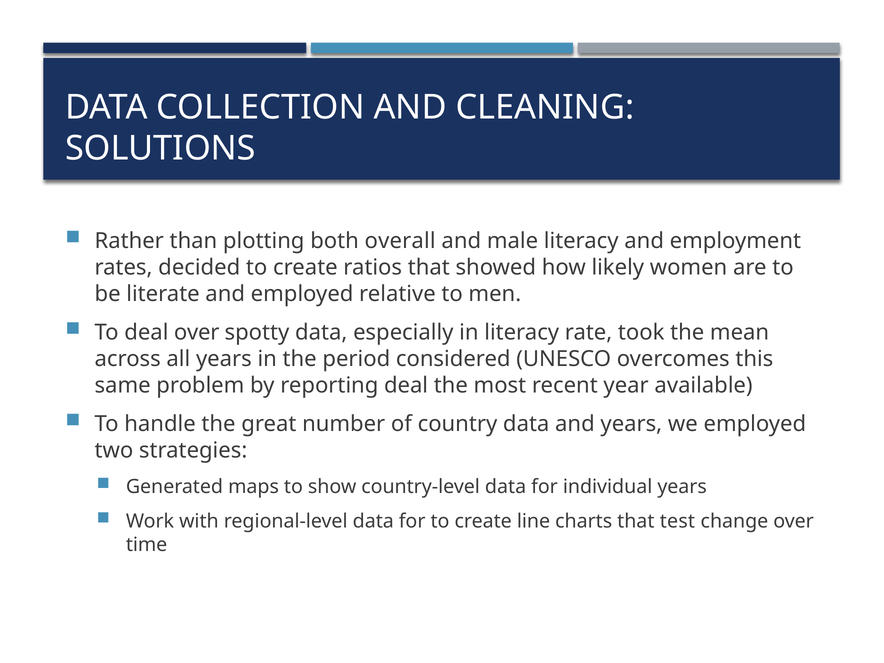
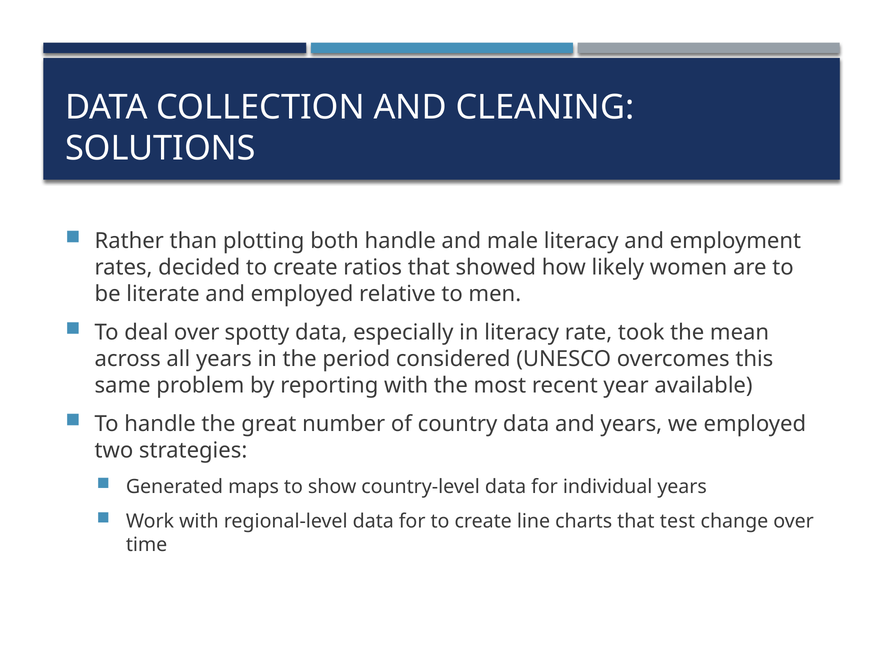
both overall: overall -> handle (400, 241)
reporting deal: deal -> with (406, 386)
